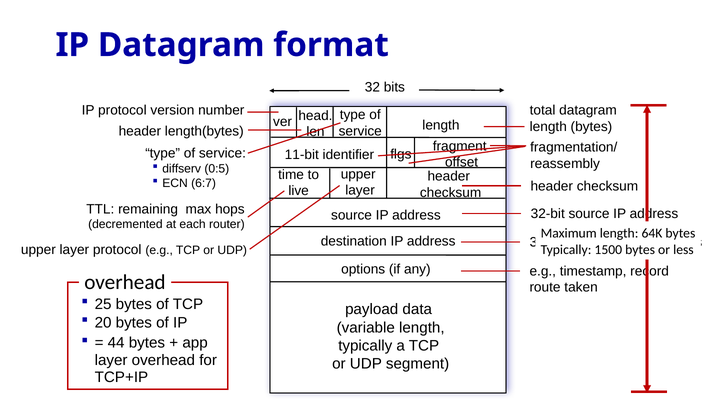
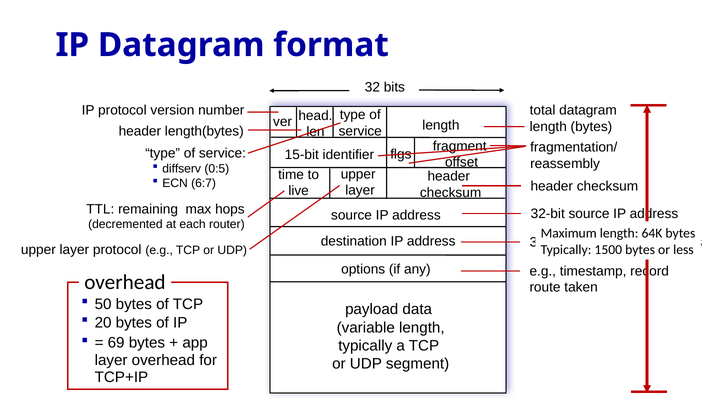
11-bit: 11-bit -> 15-bit (302, 155)
25: 25 -> 50 (103, 305)
44: 44 -> 69 (116, 343)
